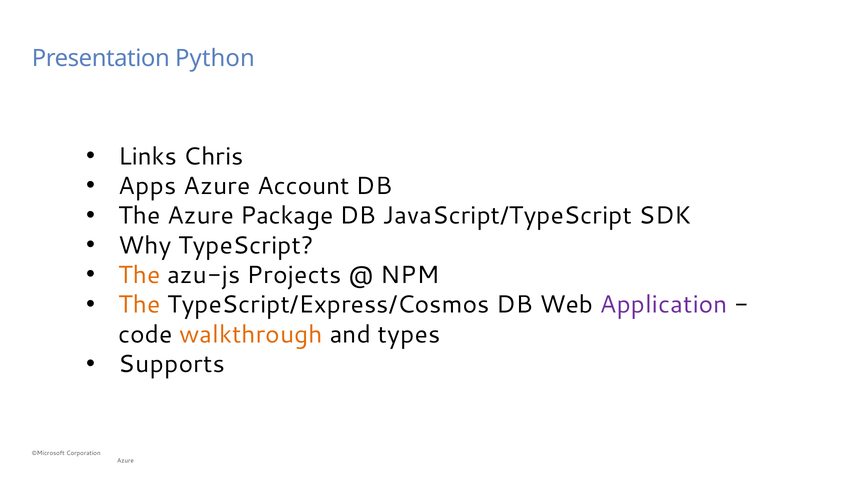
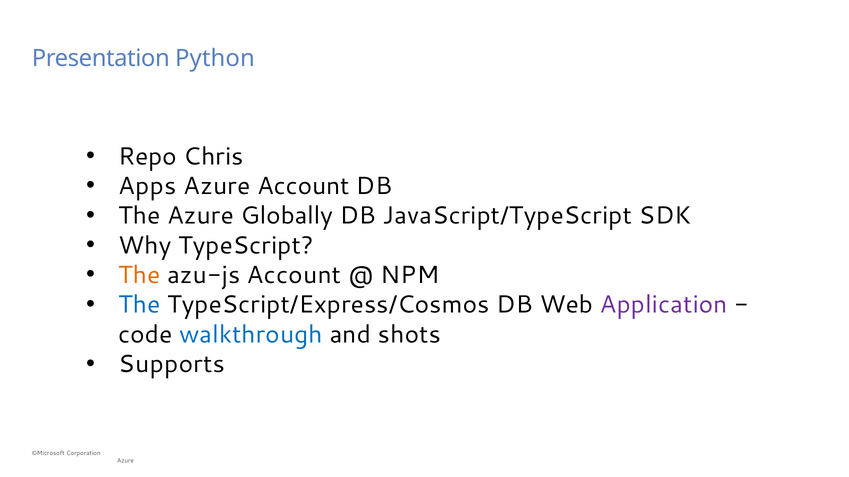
Links: Links -> Repo (148, 157)
Package: Package -> Globally (287, 216)
azu-js Projects: Projects -> Account (294, 275)
The colour: orange -> blue (139, 305)
walkthrough colour: orange -> blue (251, 335)
types: types -> shots (409, 335)
